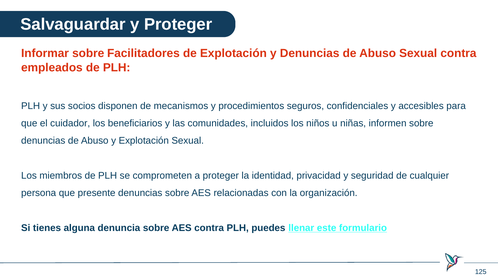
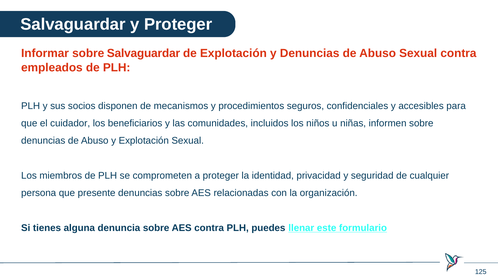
sobre Facilitadores: Facilitadores -> Salvaguardar (143, 53)
